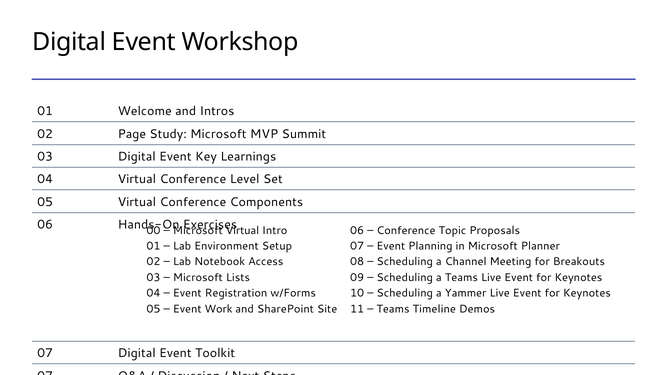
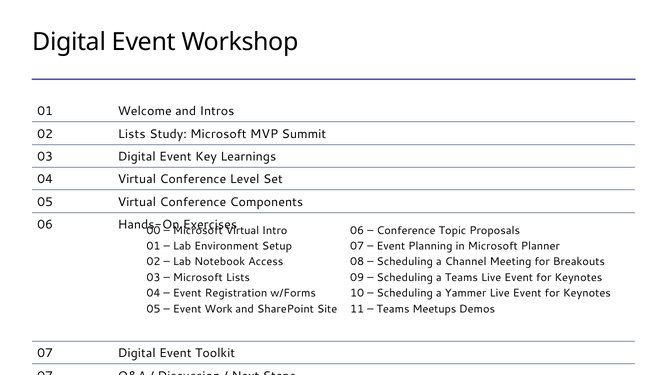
02 Page: Page -> Lists (132, 134)
Timeline: Timeline -> Meetups (434, 309)
